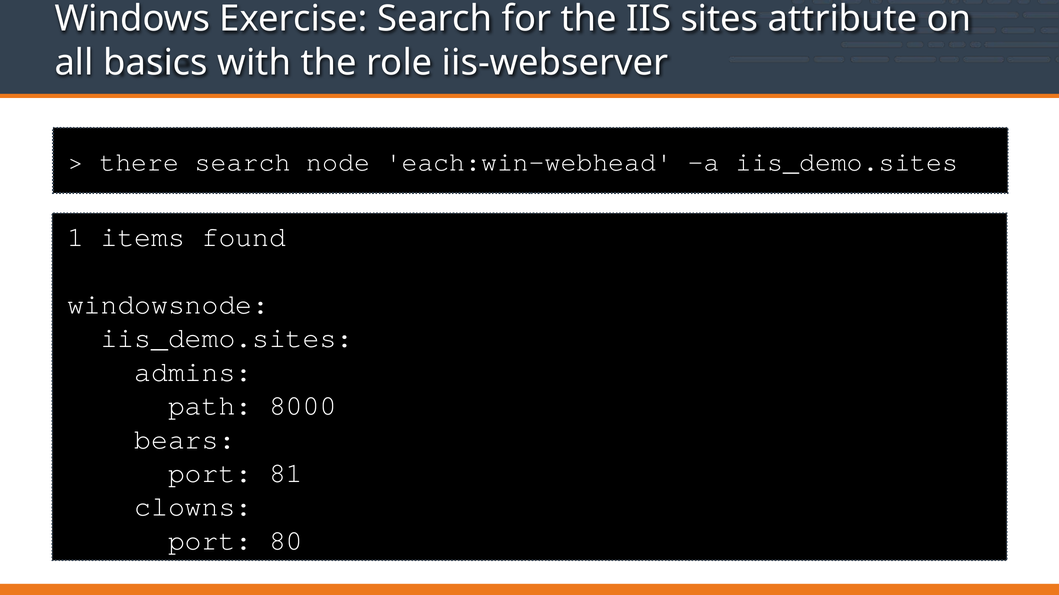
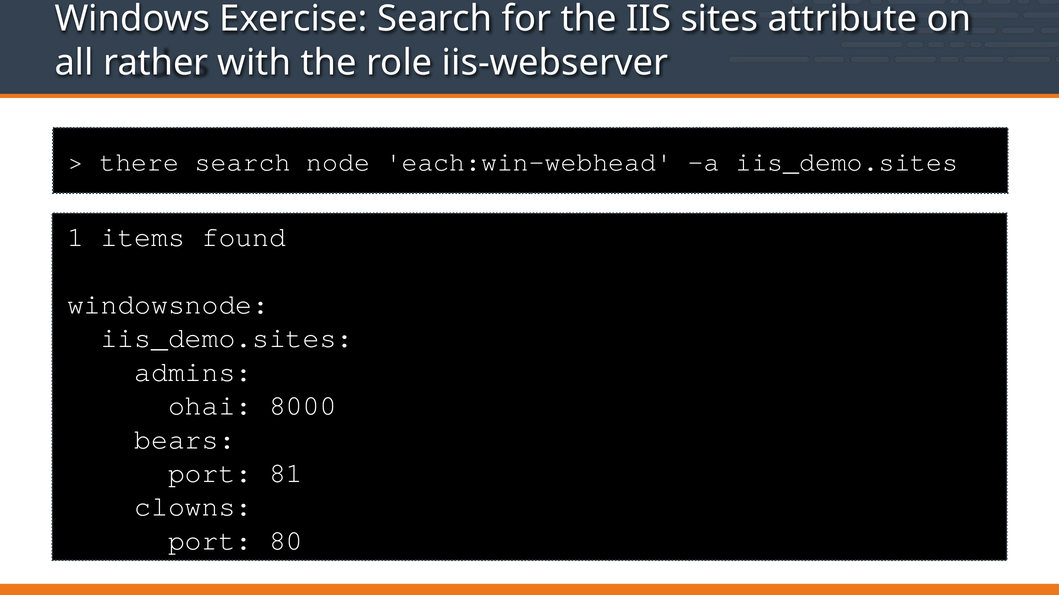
basics: basics -> rather (156, 63)
path: path -> ohai (210, 406)
